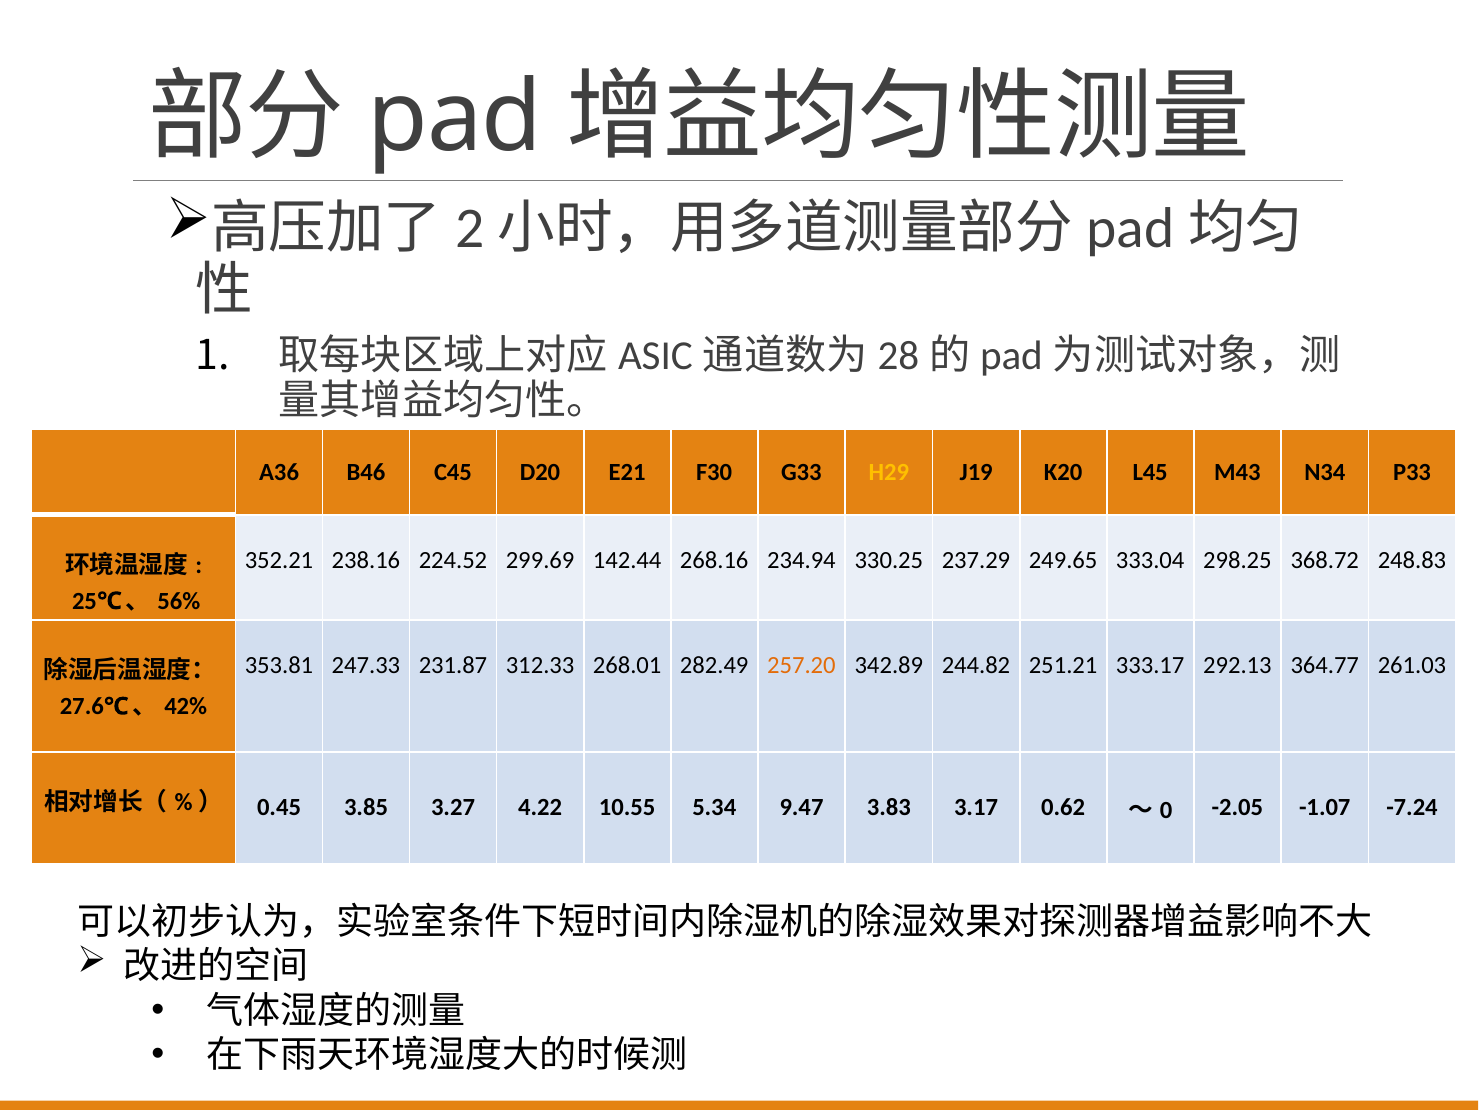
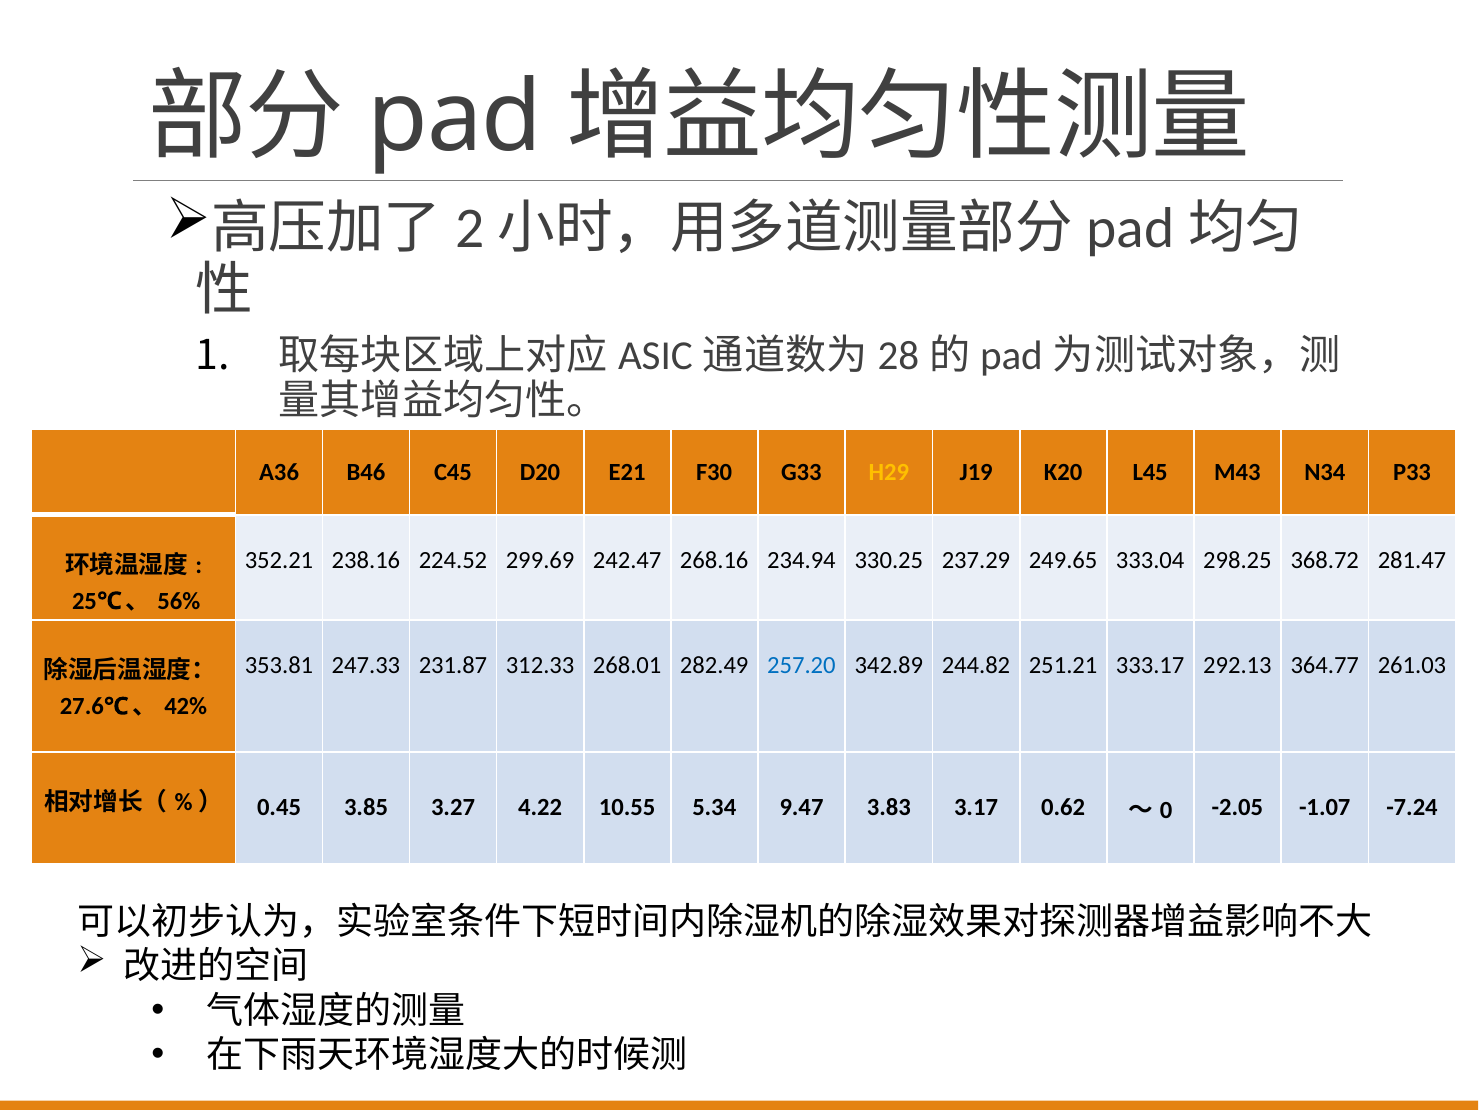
142.44: 142.44 -> 242.47 (627, 560)
248.83: 248.83 -> 281.47 (1412, 560)
257.20 colour: orange -> blue (801, 665)
